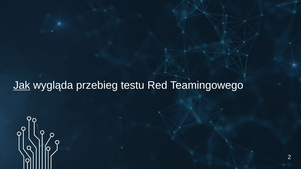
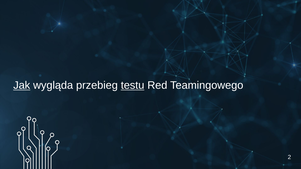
testu underline: none -> present (133, 86)
